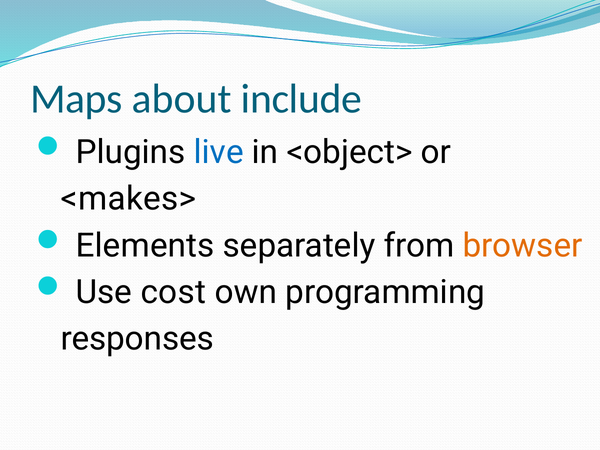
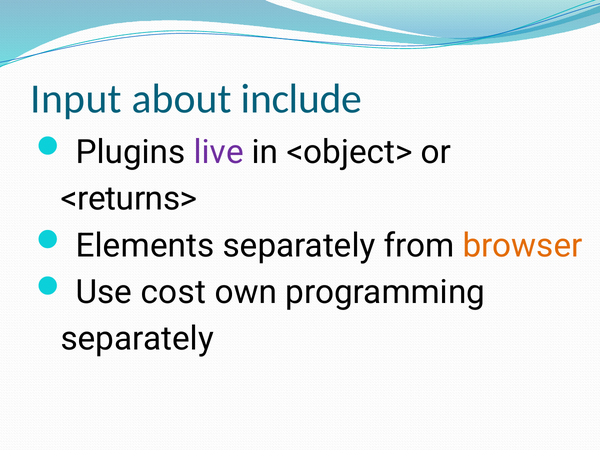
Maps: Maps -> Input (76, 99)
live colour: blue -> purple (219, 152)
<makes>: <makes> -> <returns> (129, 199)
responses: responses -> separately (137, 339)
